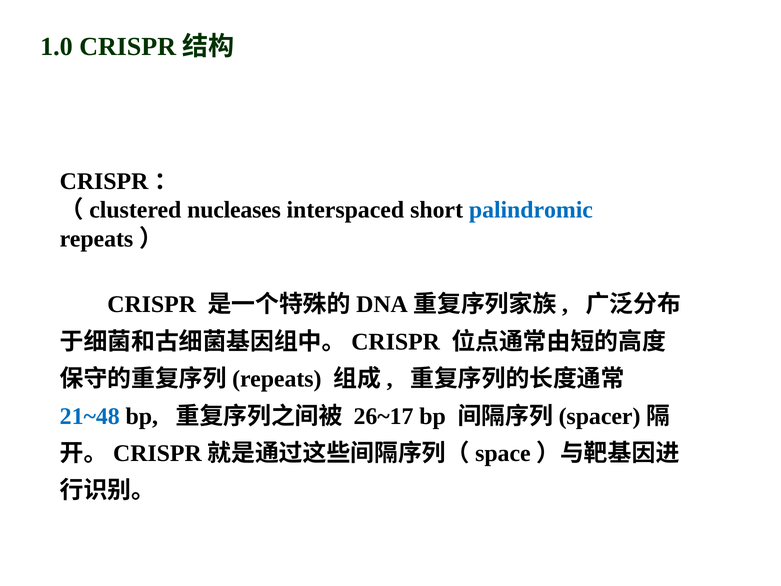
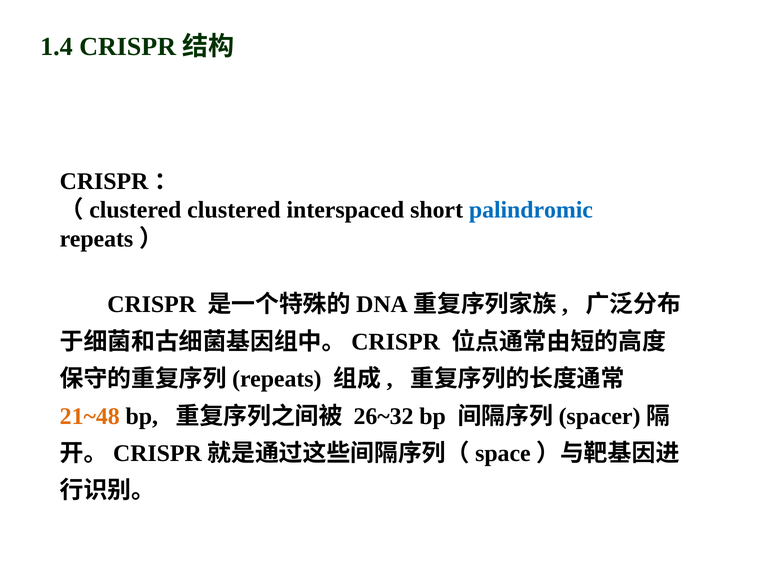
1.0: 1.0 -> 1.4 (56, 47)
nucleases: nucleases -> clustered (234, 210)
21~48 colour: blue -> orange (90, 416)
26~17: 26~17 -> 26~32 (383, 416)
